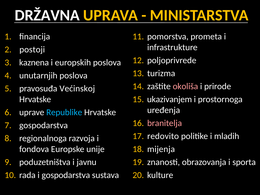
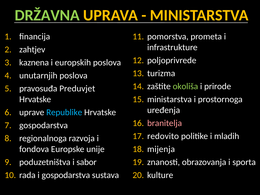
DRŽAVNA colour: white -> light green (47, 15)
postoji: postoji -> zahtjev (32, 50)
okoliša colour: pink -> light green (185, 86)
Većinskoj: Većinskoj -> Preduvjet (77, 89)
ukazivanjem: ukazivanjem -> ministarstva (169, 99)
javnu: javnu -> sabor (87, 162)
